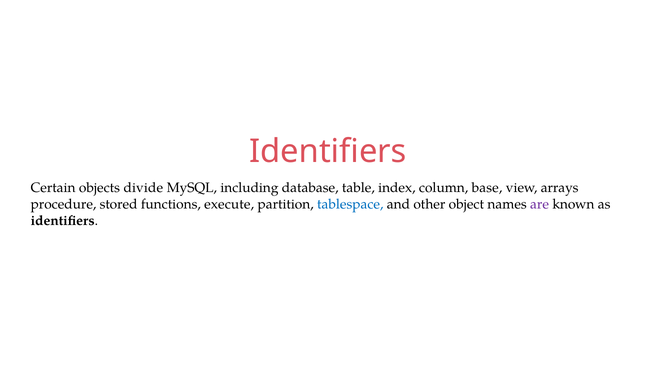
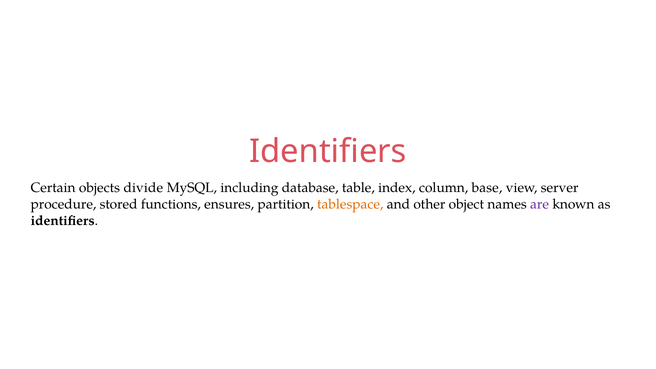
arrays: arrays -> server (560, 188)
execute: execute -> ensures (229, 204)
tablespace colour: blue -> orange (350, 204)
